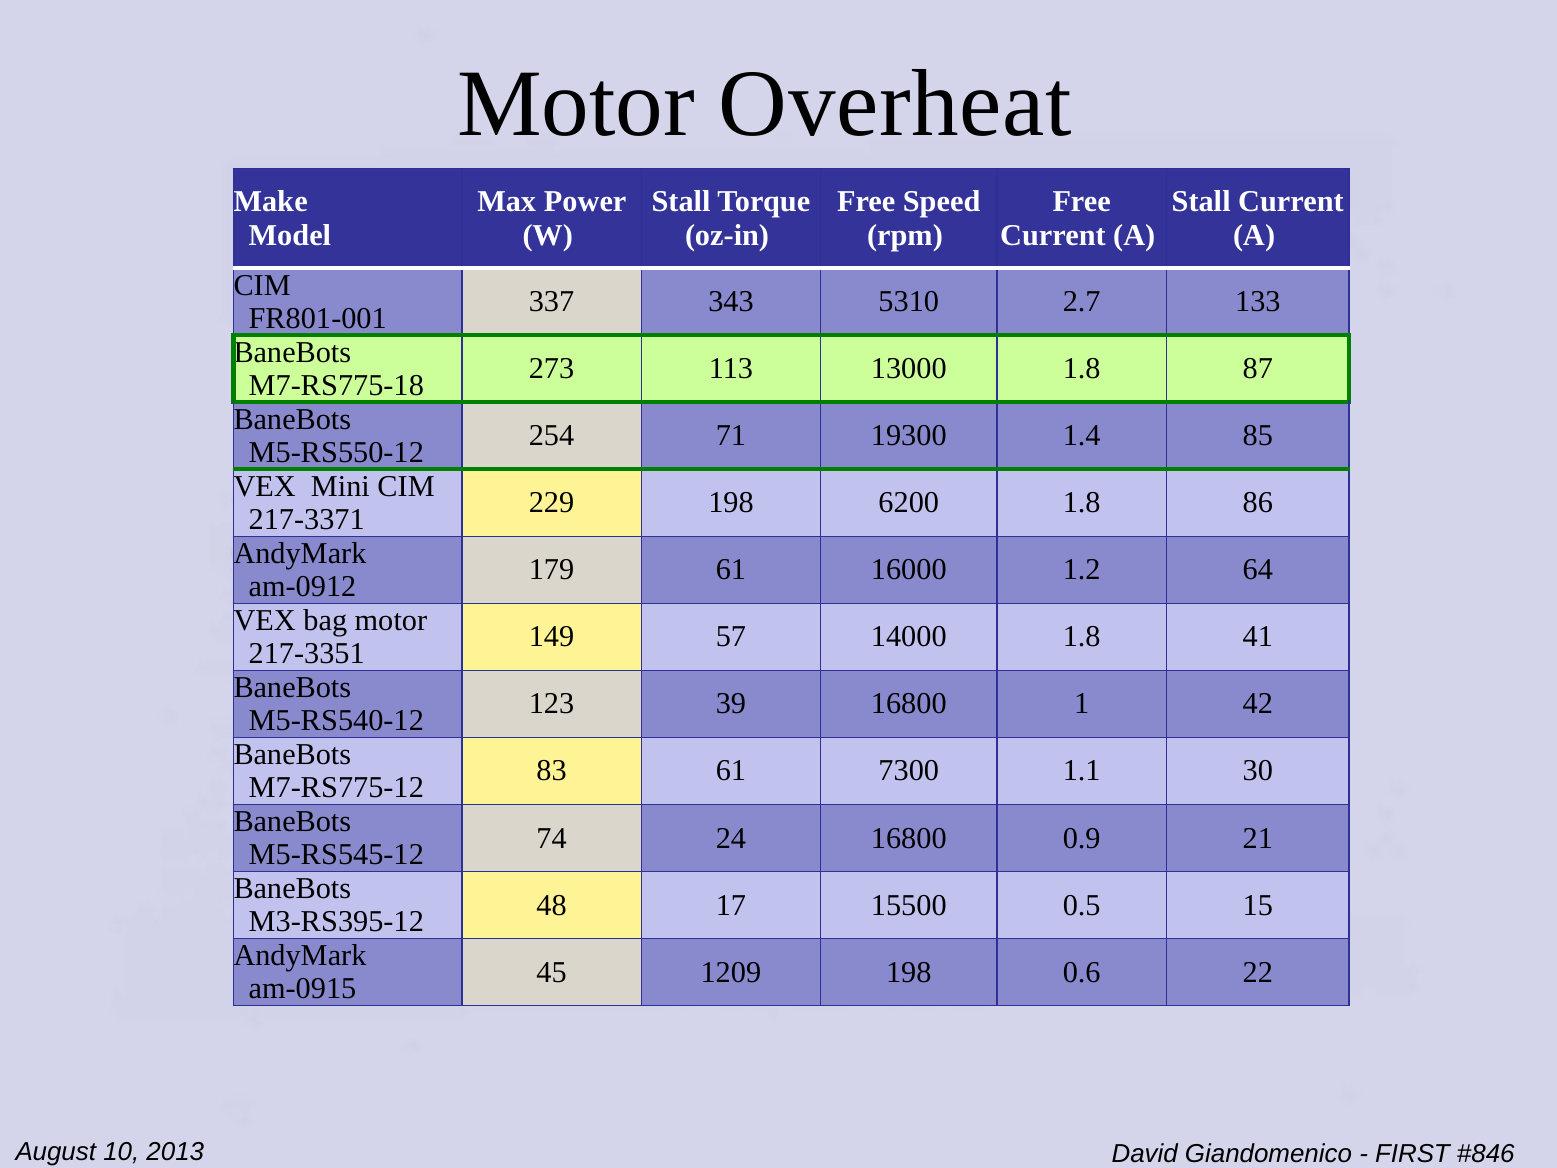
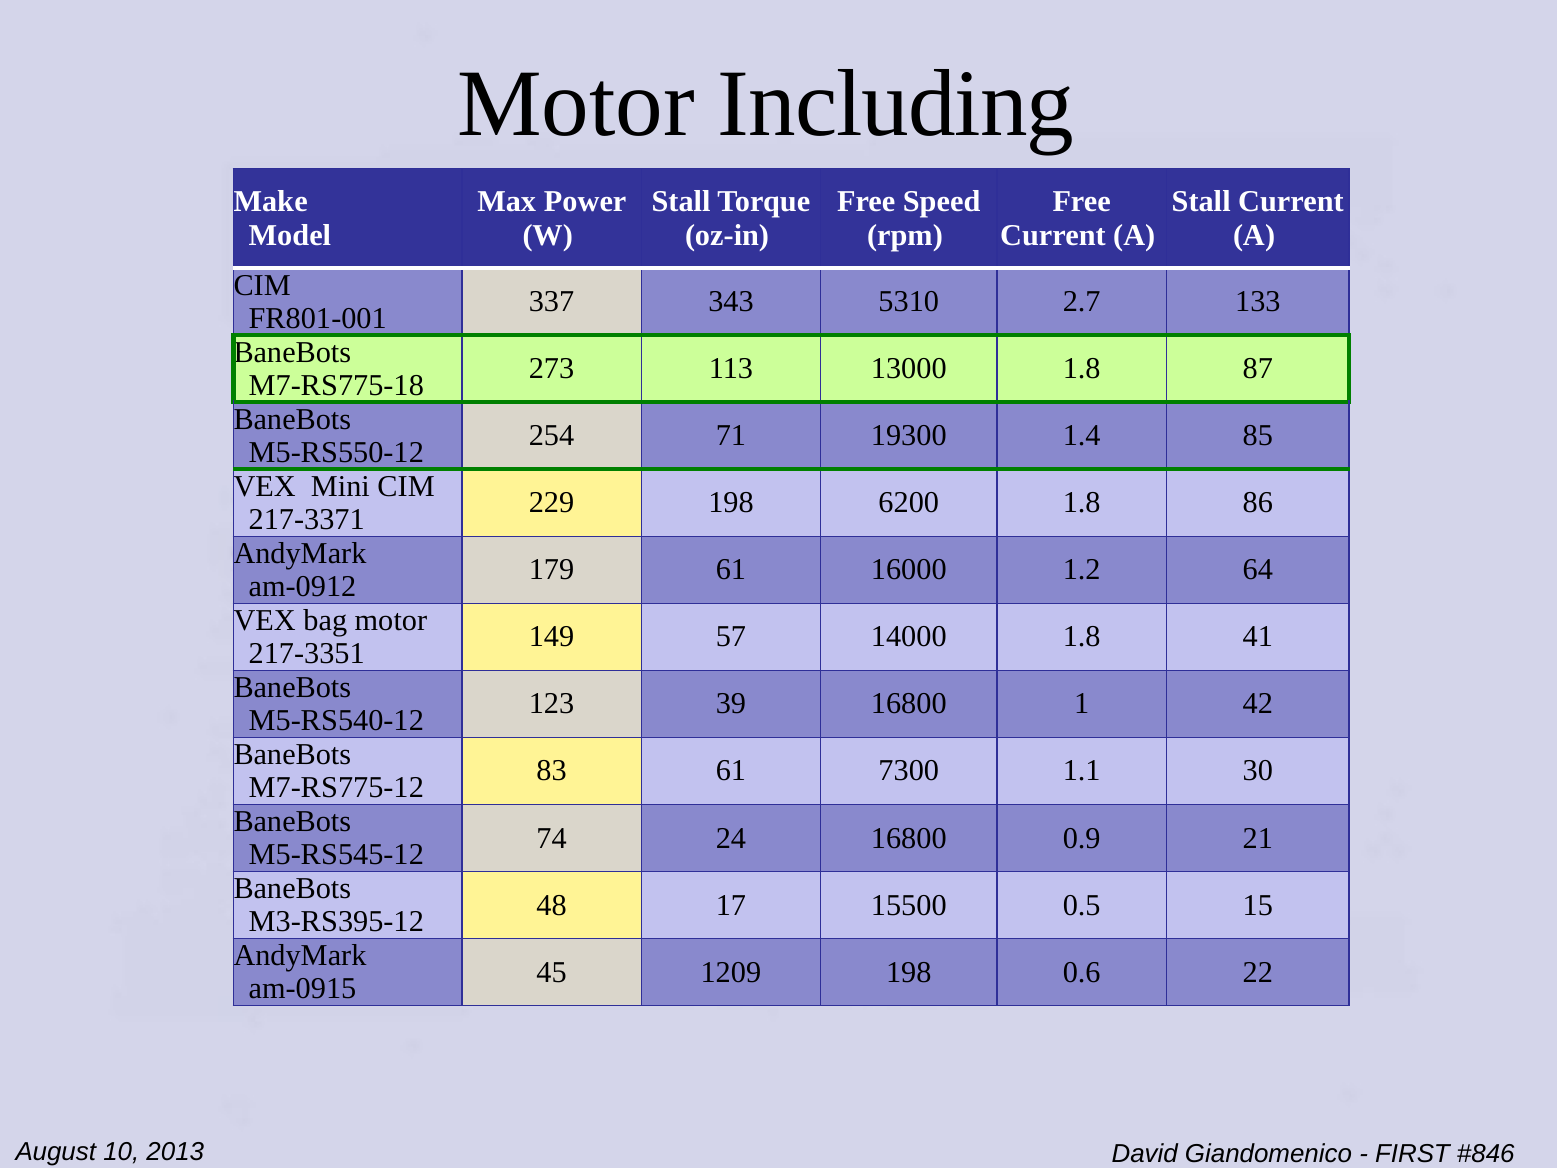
Overheat: Overheat -> Including (896, 104)
